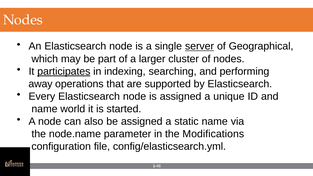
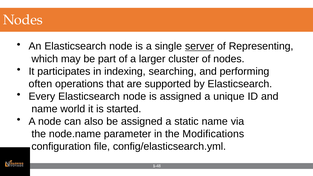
Geographical: Geographical -> Representing (261, 46)
participates underline: present -> none (64, 71)
away: away -> often (40, 84)
